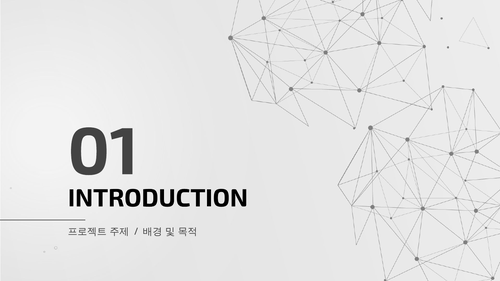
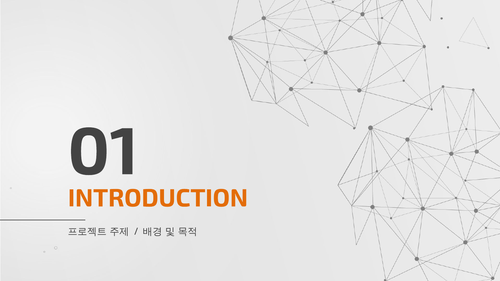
INTRODUCTION colour: black -> orange (158, 198)
